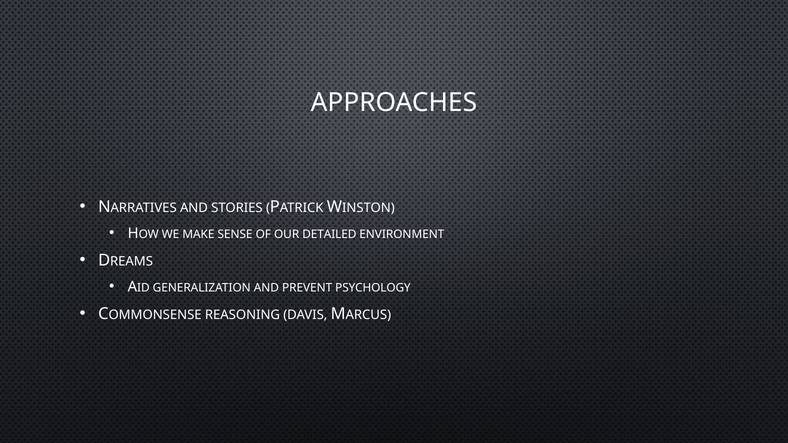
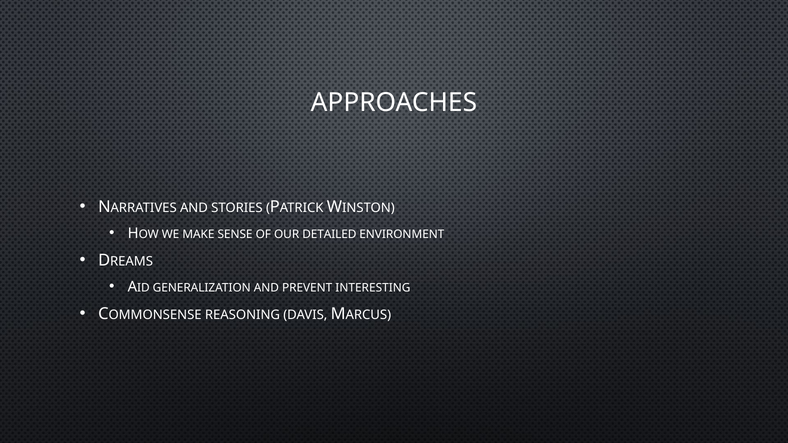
PSYCHOLOGY: PSYCHOLOGY -> INTERESTING (373, 288)
